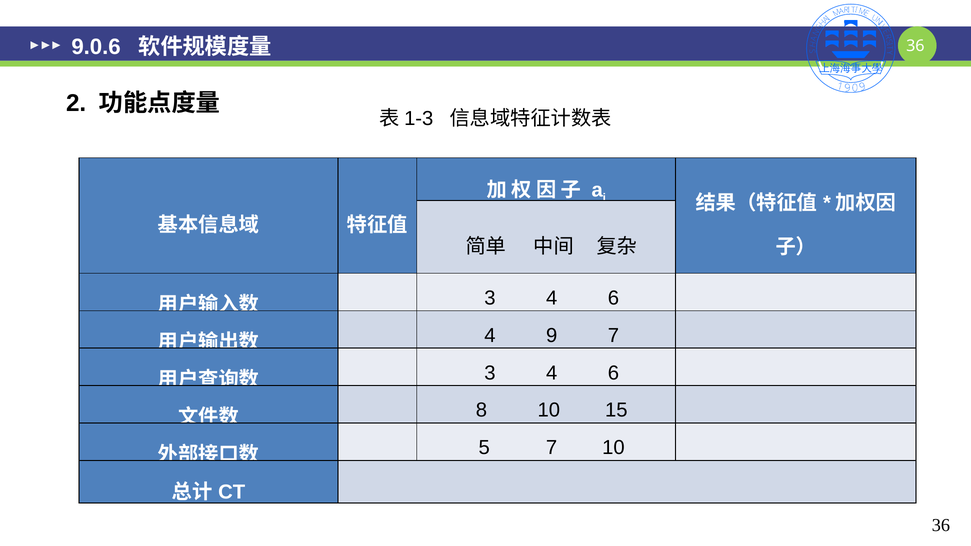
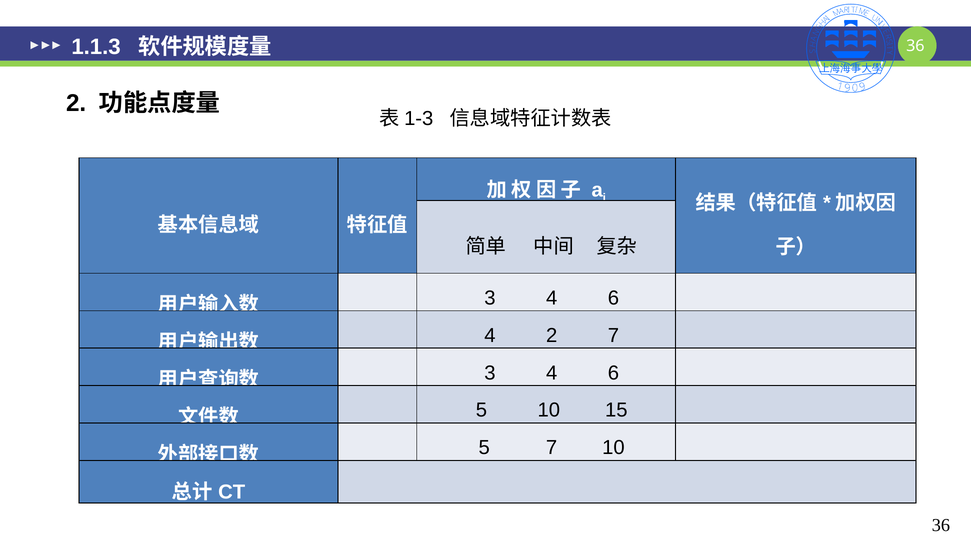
9.0.6: 9.0.6 -> 1.1.3 (96, 47)
4 9: 9 -> 2 (552, 335)
8: 8 -> 5 (481, 410)
